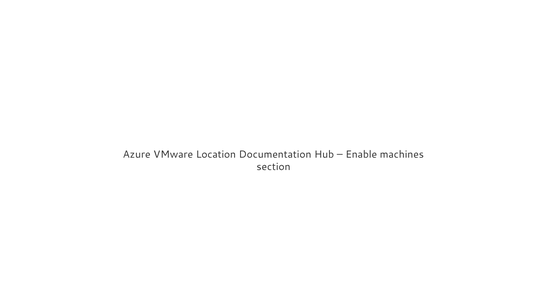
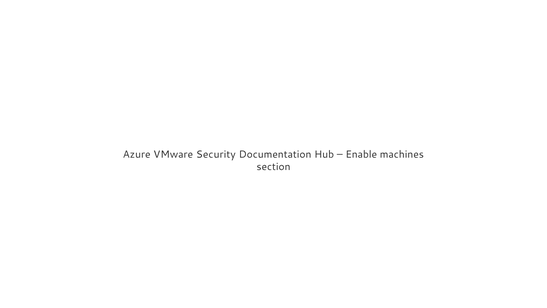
Location: Location -> Security (216, 154)
